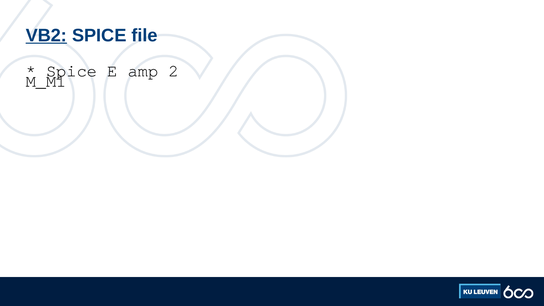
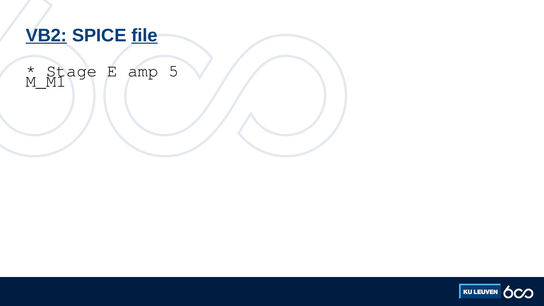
file underline: none -> present (145, 35)
Spice: Spice -> Stage (72, 71)
2: 2 -> 5 (174, 71)
